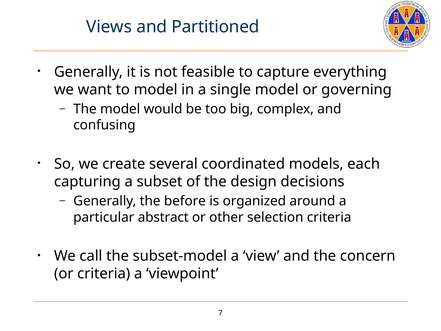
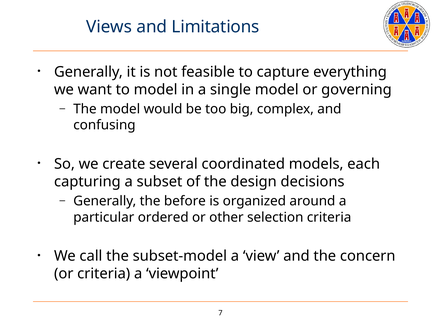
Partitioned: Partitioned -> Limitations (216, 27)
abstract: abstract -> ordered (163, 217)
